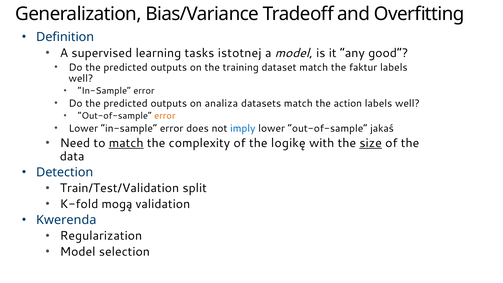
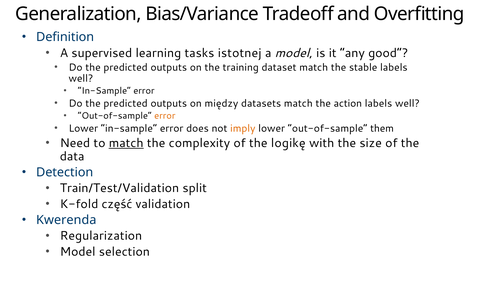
faktur: faktur -> stable (363, 67)
analiza: analiza -> między (221, 103)
imply colour: blue -> orange (243, 128)
jakaś: jakaś -> them (382, 128)
size underline: present -> none (371, 143)
mogą: mogą -> część (117, 204)
